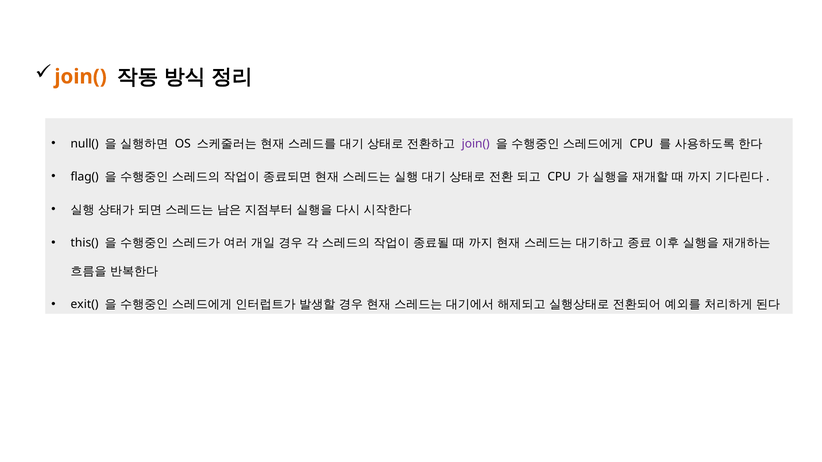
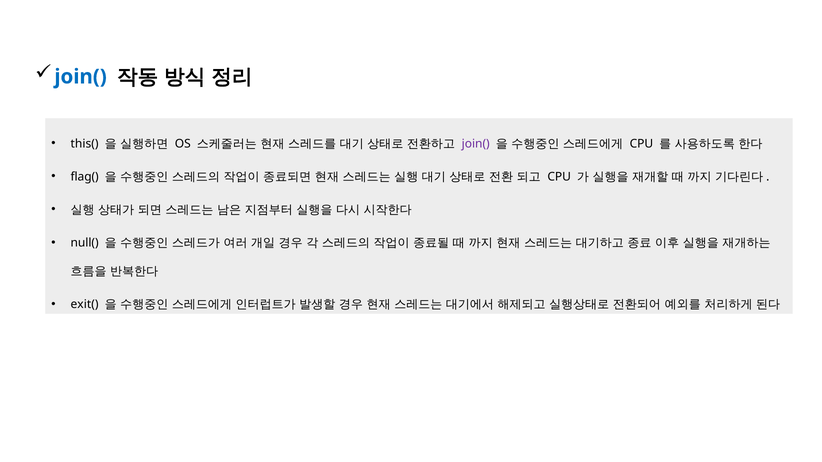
join( colour: orange -> blue (81, 77)
null(: null( -> this( (85, 144)
this(: this( -> null( (85, 243)
